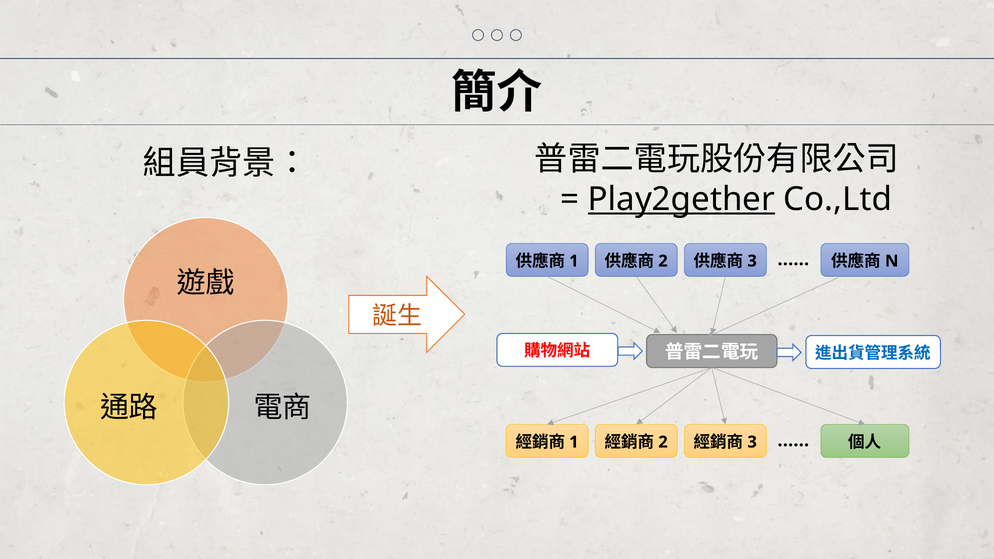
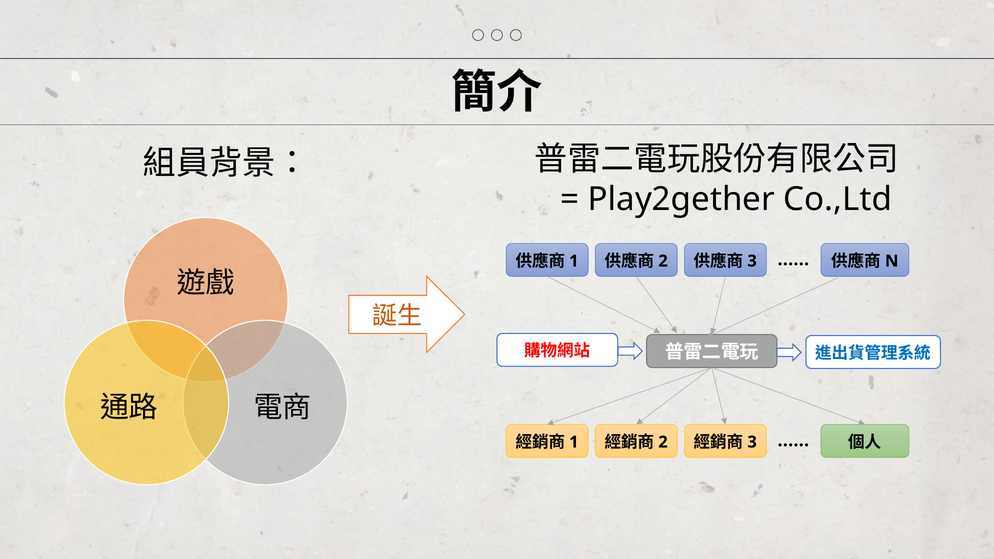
Play2gether underline: present -> none (681, 199)
